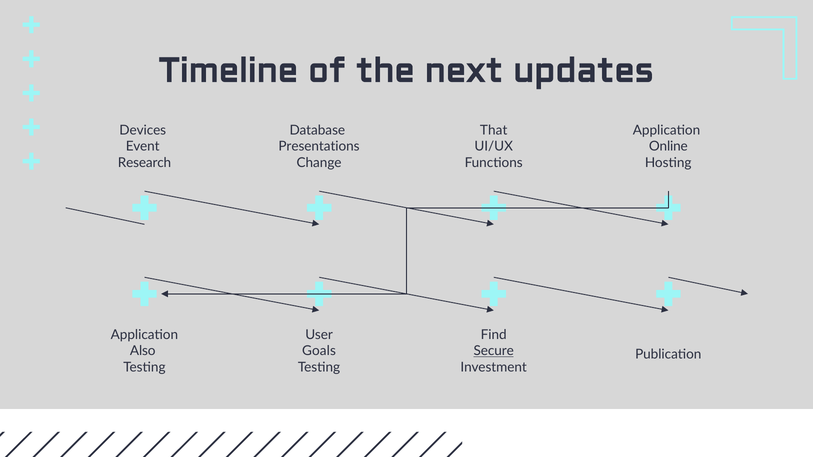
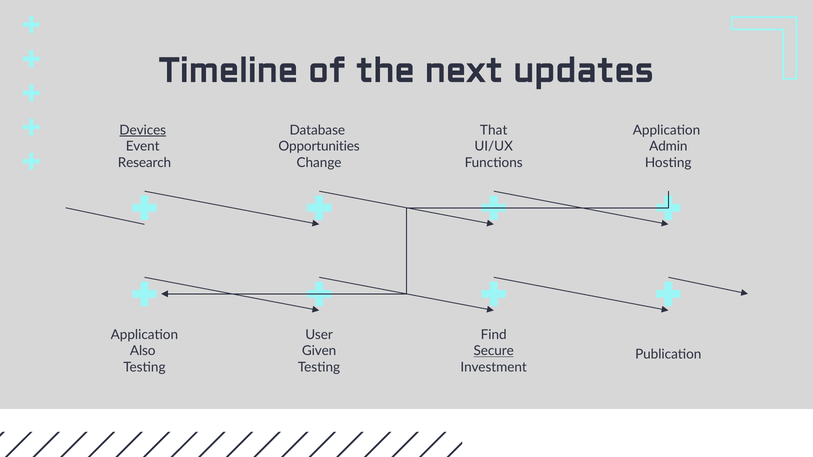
Devices underline: none -> present (143, 130)
Presentations: Presentations -> Opportunities (319, 147)
Online: Online -> Admin (668, 147)
Goals: Goals -> Given (319, 351)
